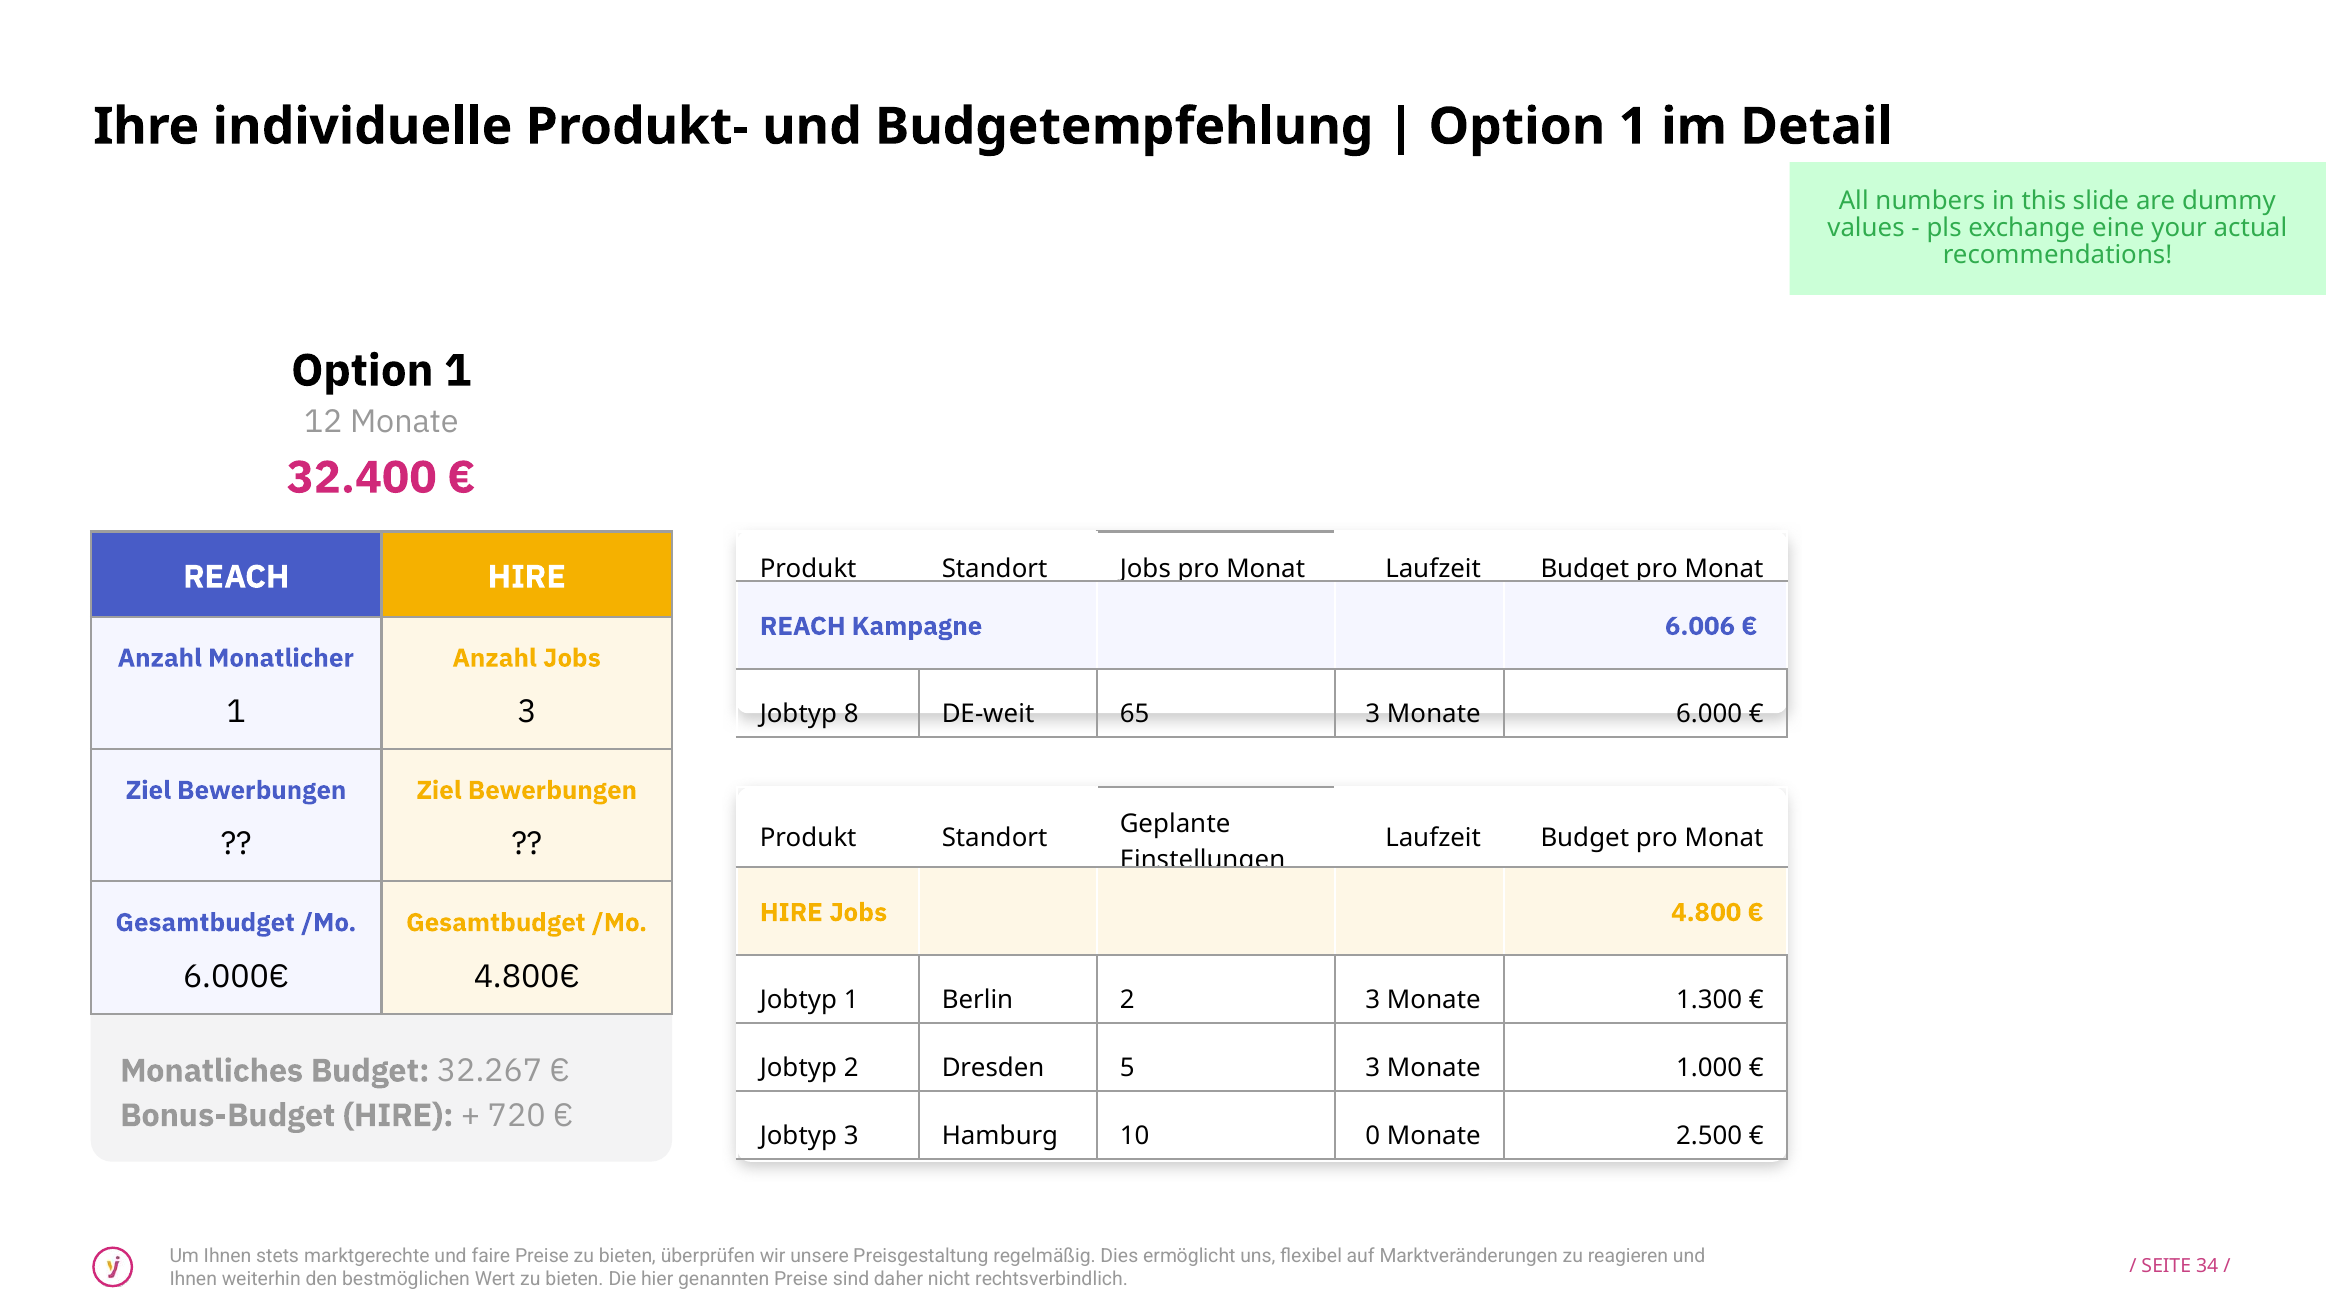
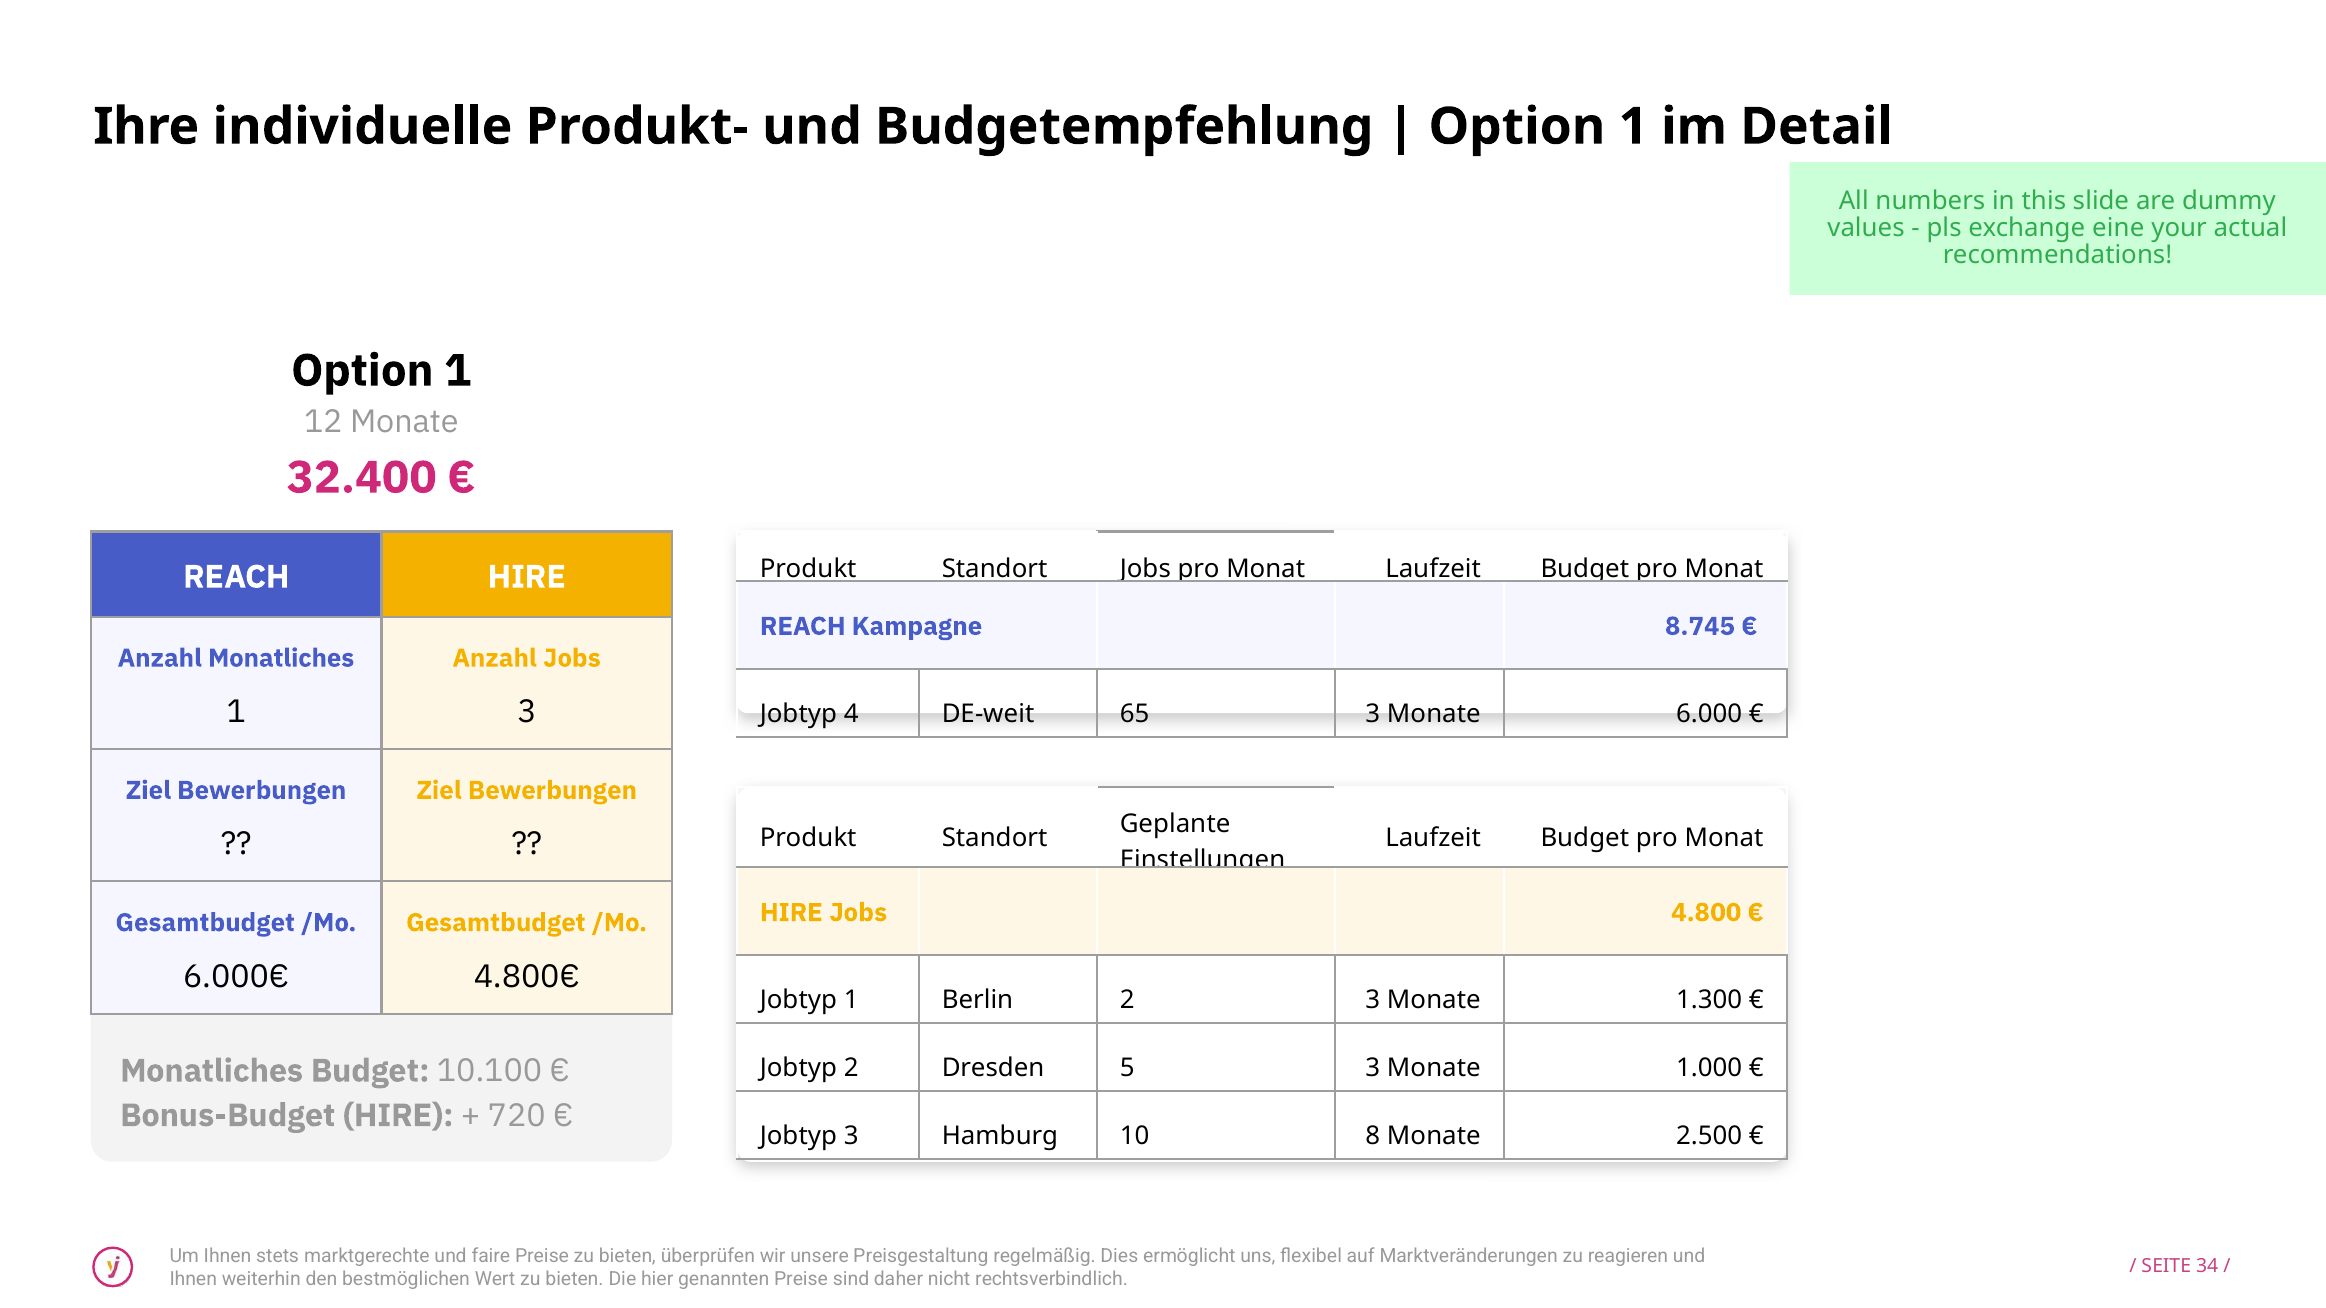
6.006: 6.006 -> 8.745 (1700, 626)
Anzahl Monatlicher: Monatlicher -> Monatliches (281, 658)
8: 8 -> 4 (851, 714)
32.267: 32.267 -> 10.100 (490, 1071)
0: 0 -> 8 (1373, 1136)
